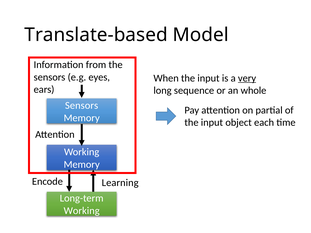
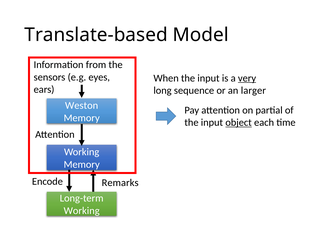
whole: whole -> larger (253, 91)
Sensors: Sensors -> Weston (82, 106)
object underline: none -> present (239, 123)
Learning: Learning -> Remarks (120, 183)
